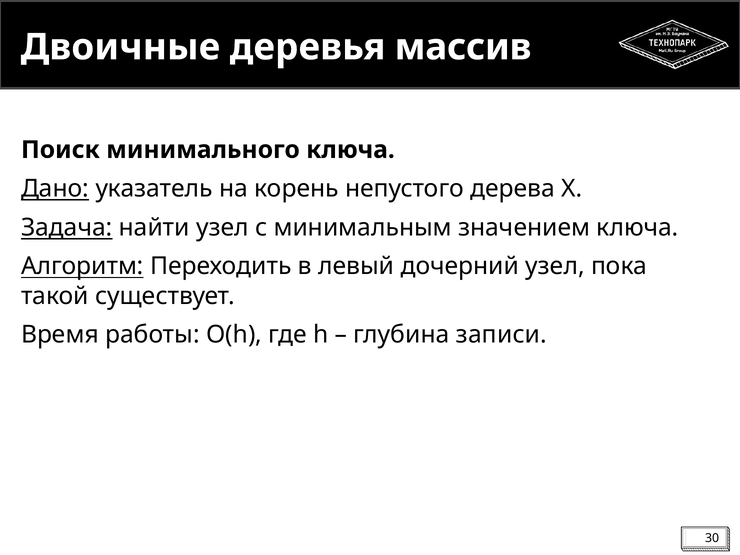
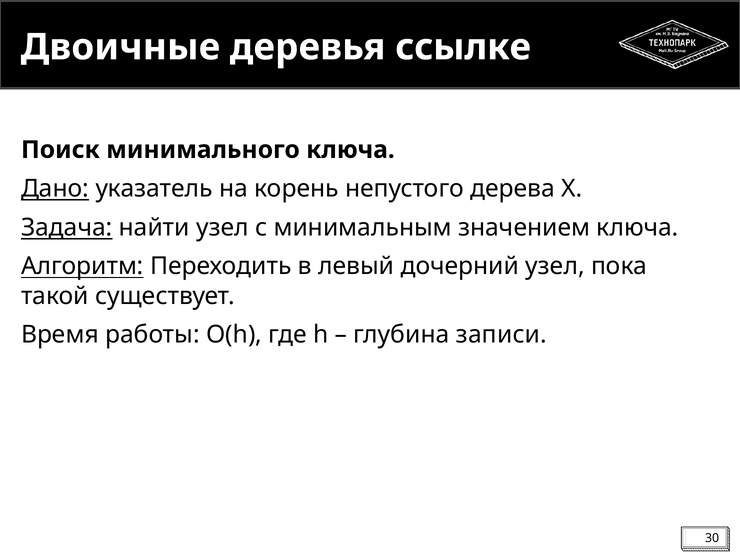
массив: массив -> ссылке (463, 47)
